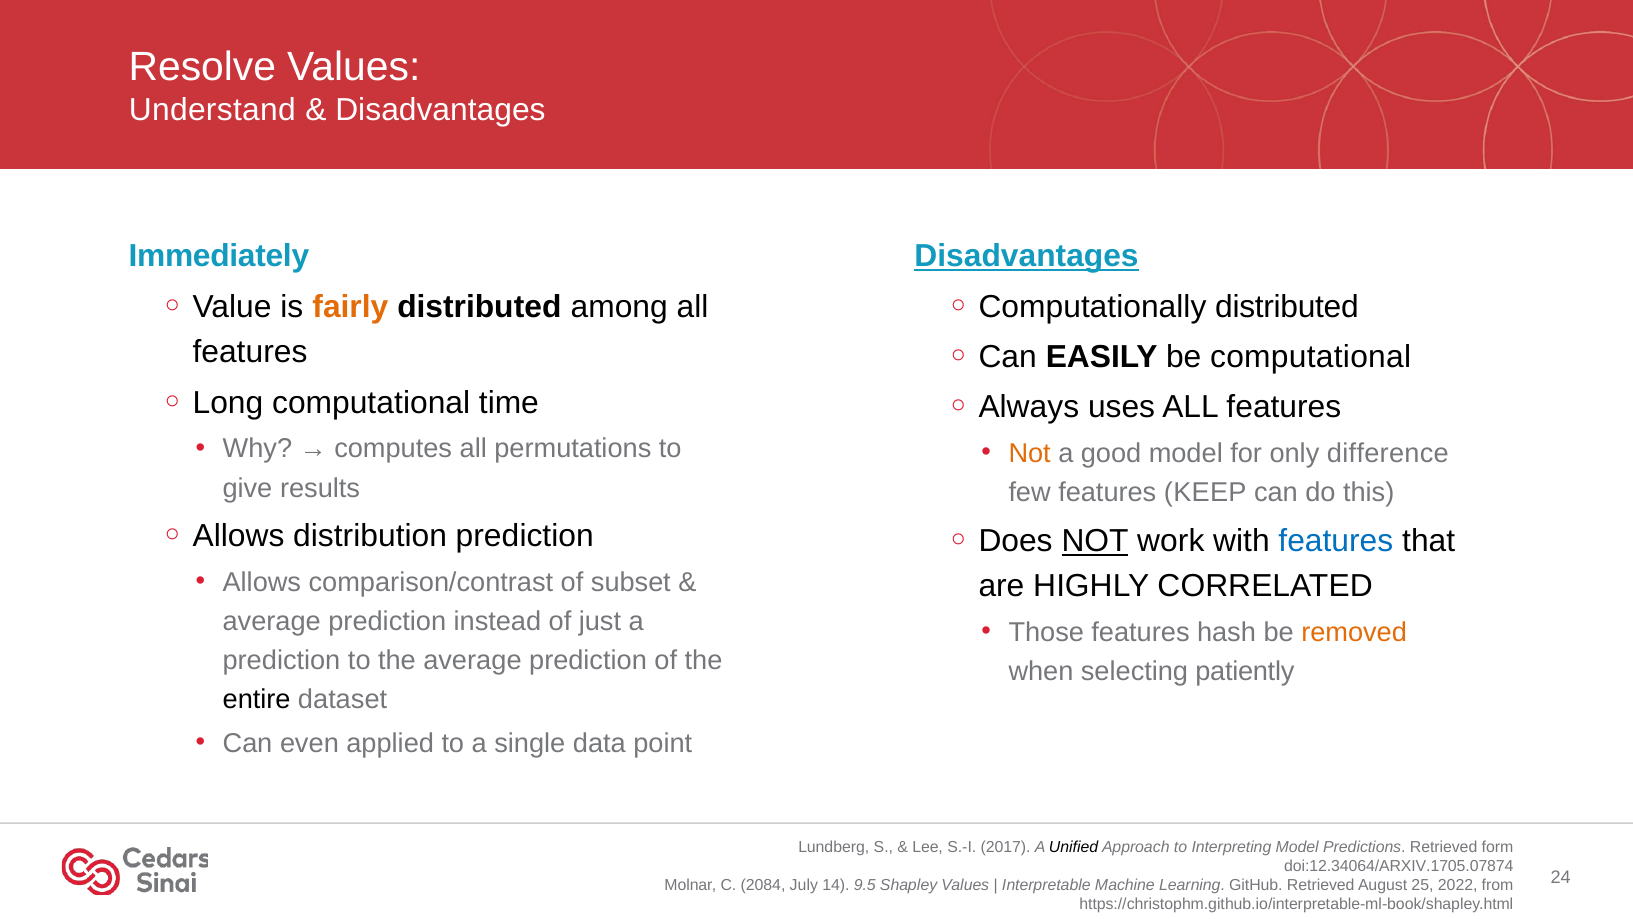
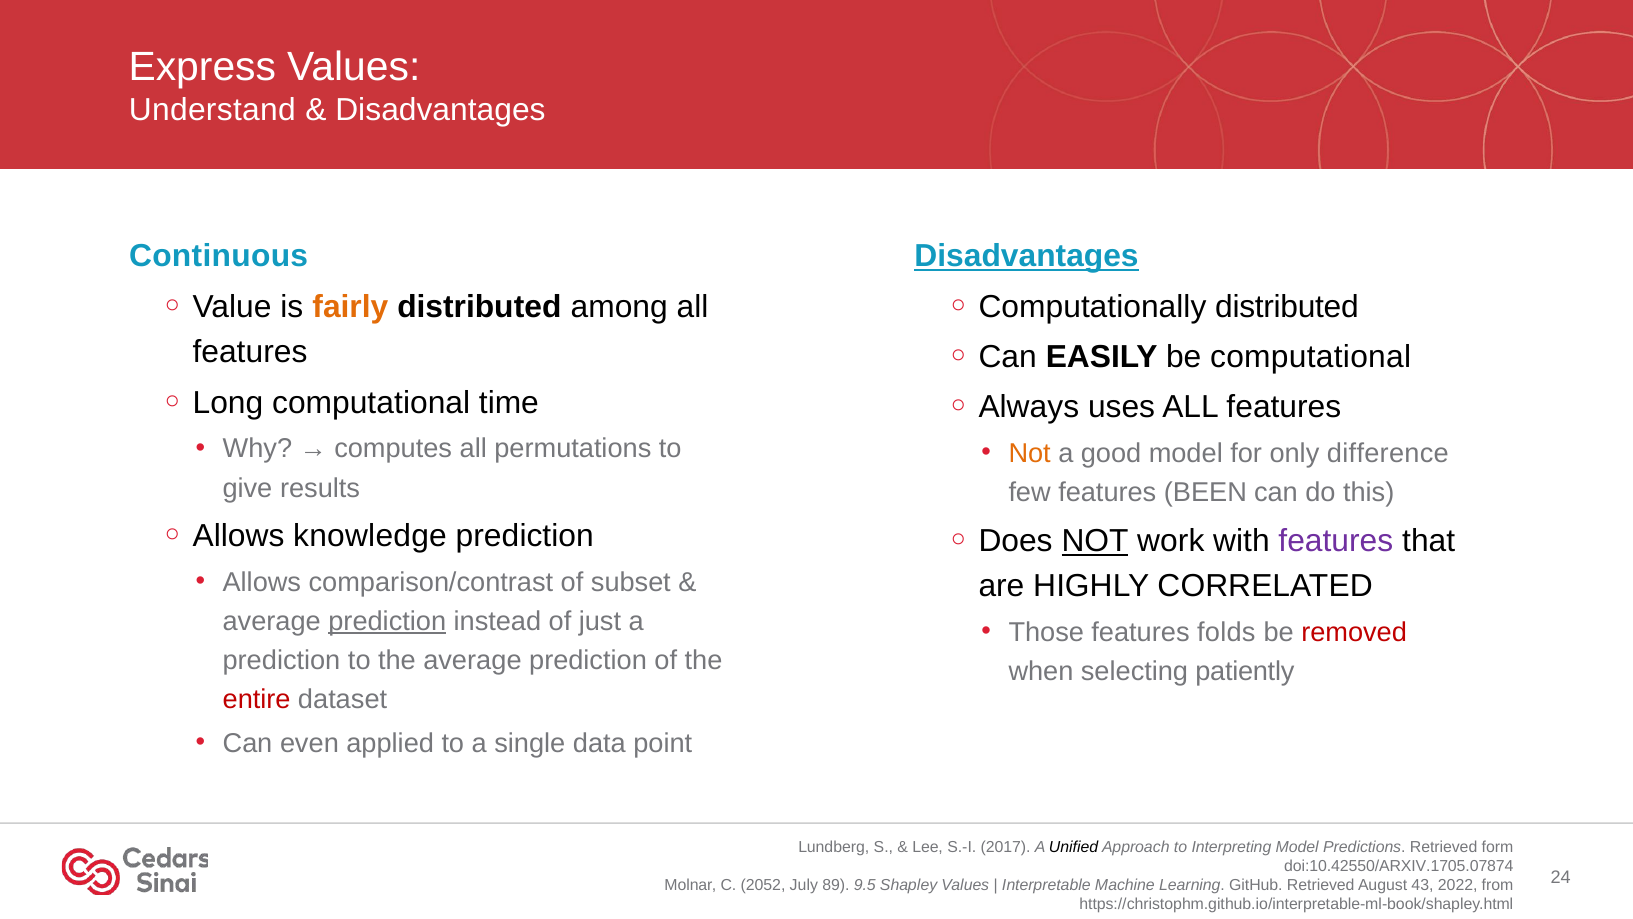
Resolve: Resolve -> Express (202, 67)
Immediately: Immediately -> Continuous (219, 256)
KEEP: KEEP -> BEEN (1205, 492)
distribution: distribution -> knowledge (370, 536)
features colour: blue -> purple (1336, 540)
prediction underline: none -> present (387, 621)
hash: hash -> folds (1226, 632)
removed colour: orange -> red (1354, 632)
entire colour: black -> red (257, 699)
doi:12.34064/ARXIV.1705.07874: doi:12.34064/ARXIV.1705.07874 -> doi:10.42550/ARXIV.1705.07874 (1399, 866)
2084: 2084 -> 2052 (763, 885)
14: 14 -> 89 (836, 885)
25: 25 -> 43 (1423, 885)
